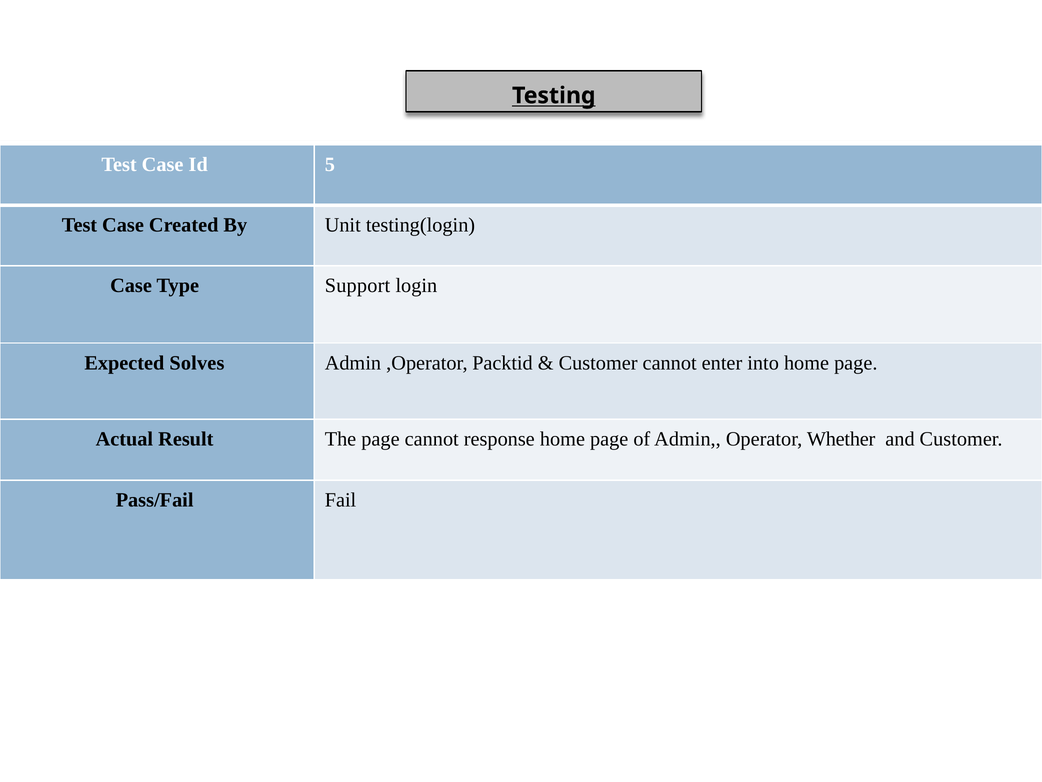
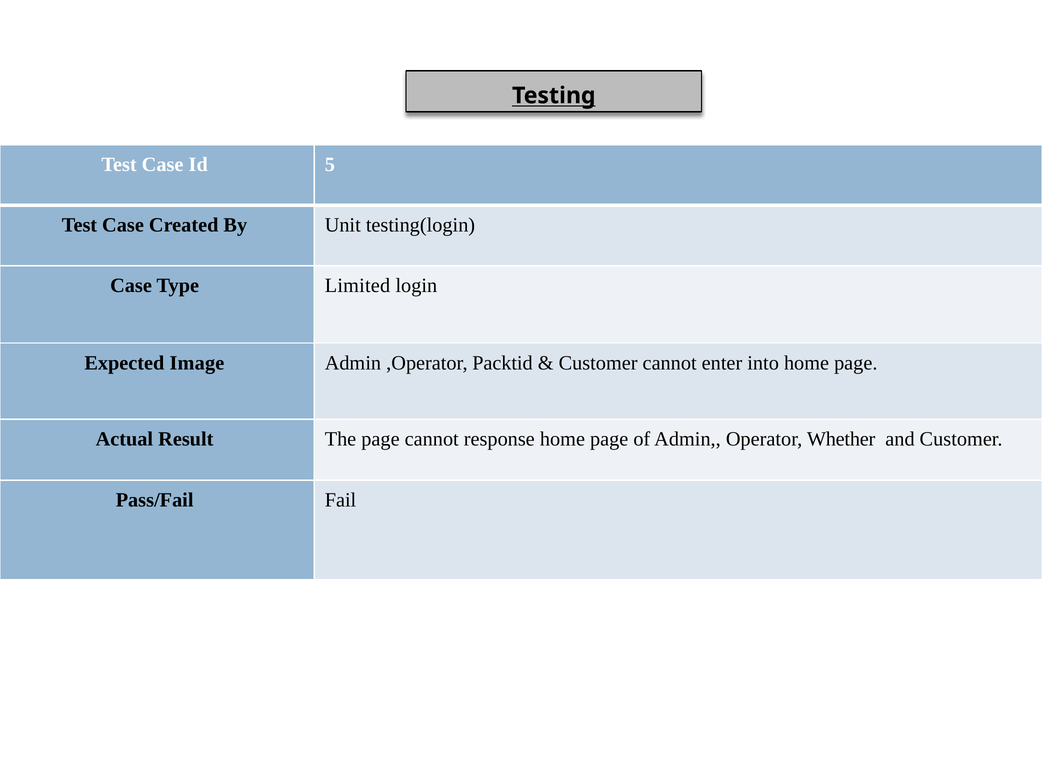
Support: Support -> Limited (358, 285)
Solves: Solves -> Image (197, 363)
